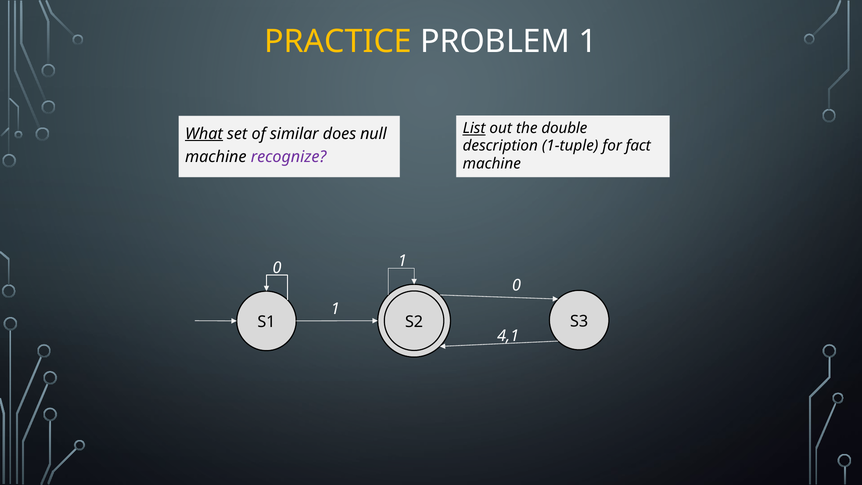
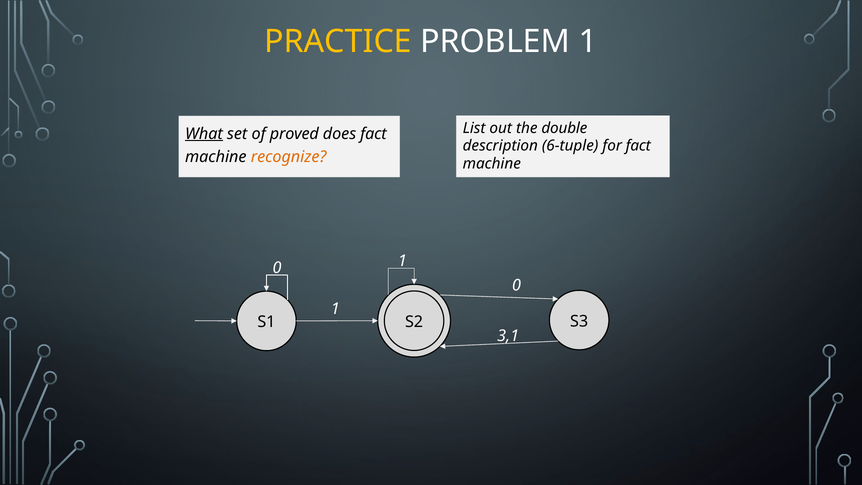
List underline: present -> none (474, 128)
similar: similar -> proved (294, 134)
does null: null -> fact (373, 134)
1-tuple: 1-tuple -> 6-tuple (570, 146)
recognize colour: purple -> orange (289, 157)
4,1: 4,1 -> 3,1 (508, 336)
